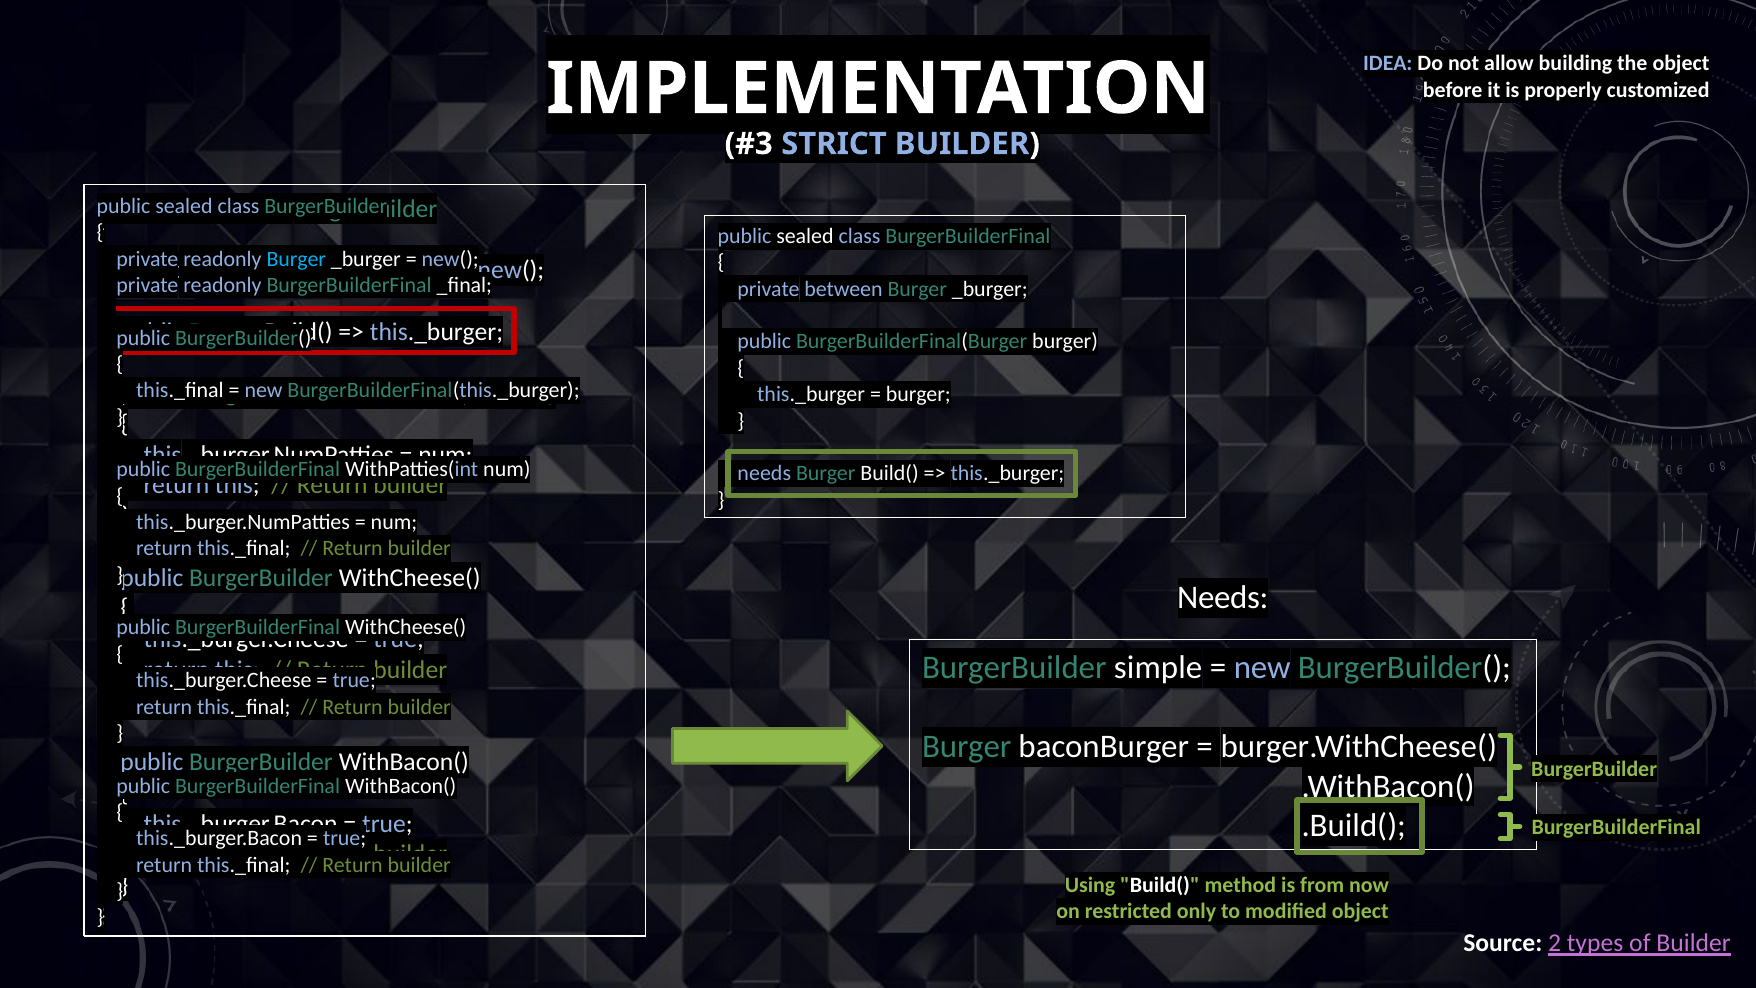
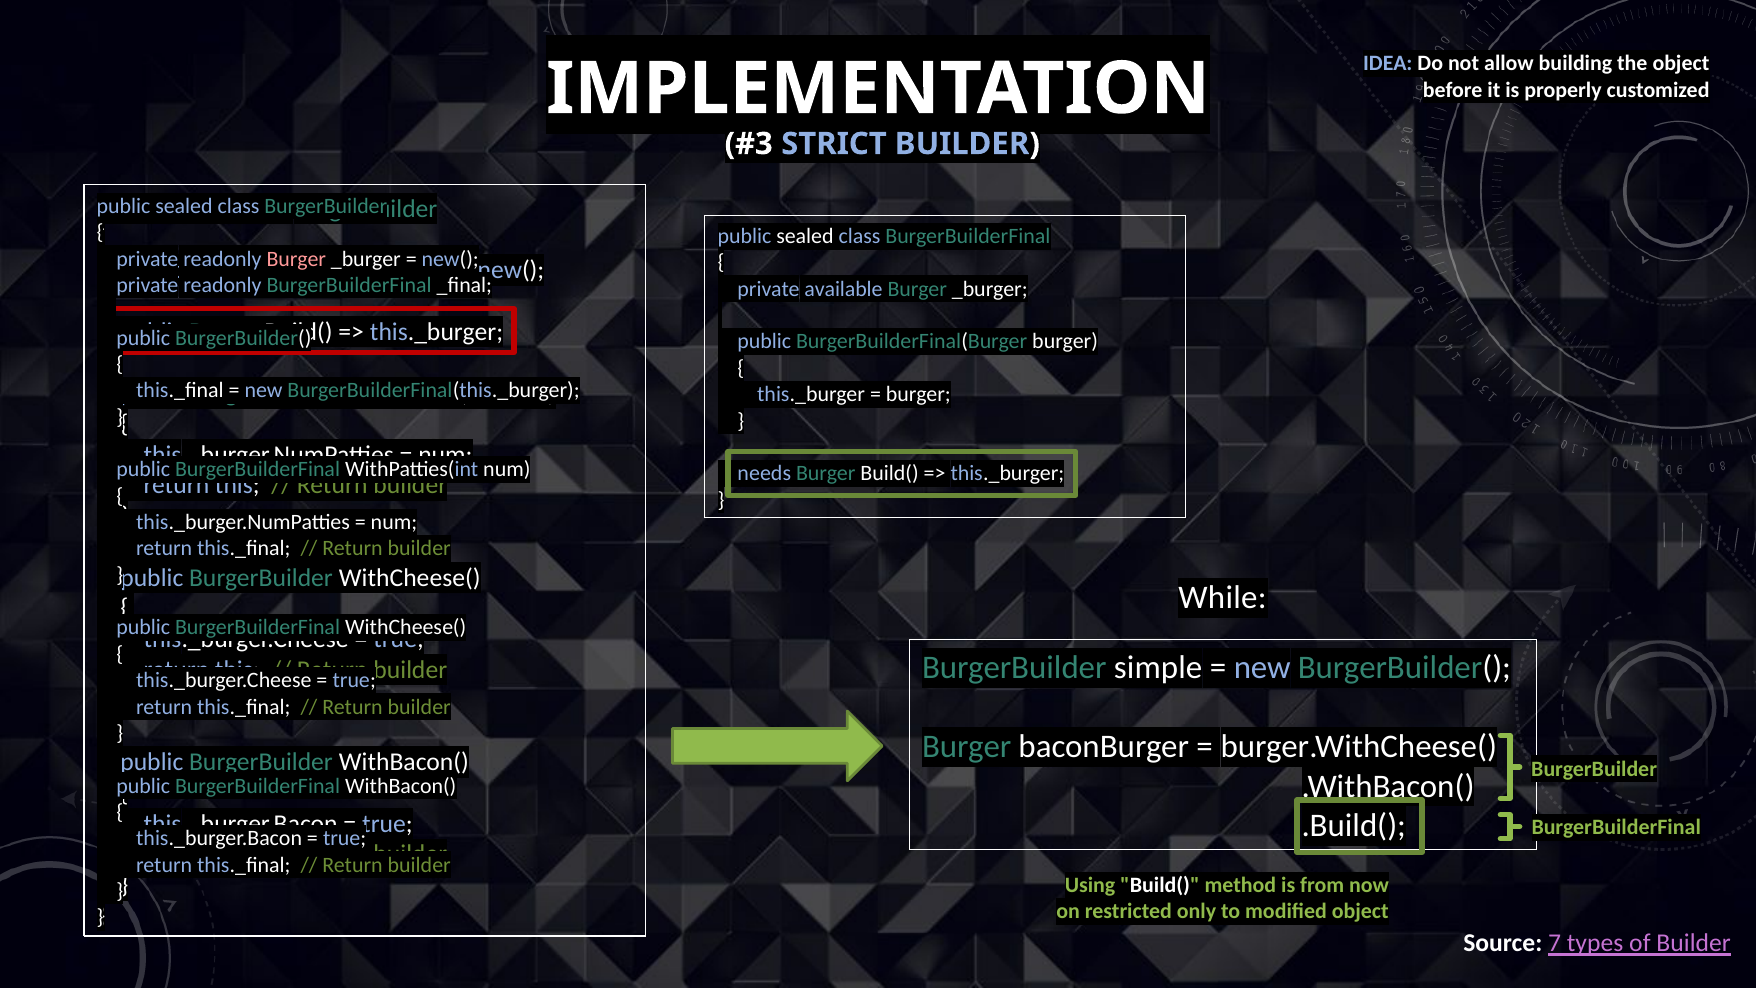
Burger colour: light blue -> pink (296, 259)
between: between -> available (843, 289)
Needs: Needs -> While (1223, 598)
2: 2 -> 7 (1555, 943)
